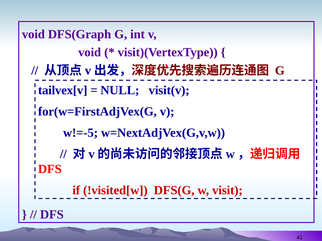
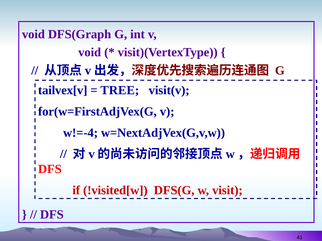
NULL: NULL -> TREE (120, 90)
w!=-5: w!=-5 -> w!=-4 (80, 133)
